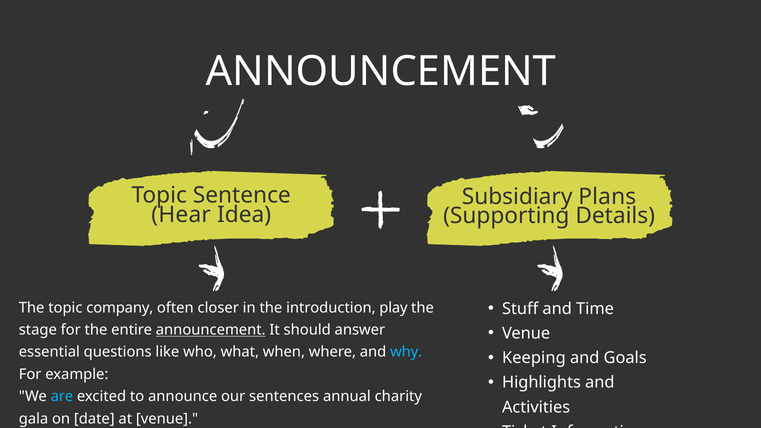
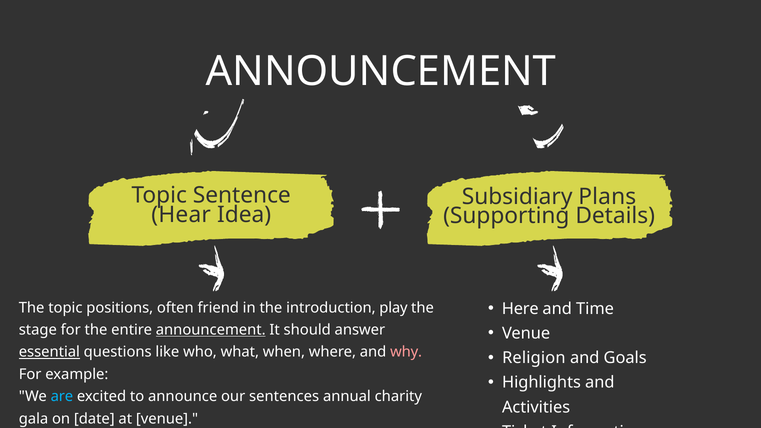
Stuff: Stuff -> Here (520, 309)
company: company -> positions (120, 308)
closer: closer -> friend (218, 308)
essential underline: none -> present (49, 352)
why colour: light blue -> pink (406, 352)
Keeping: Keeping -> Religion (534, 358)
